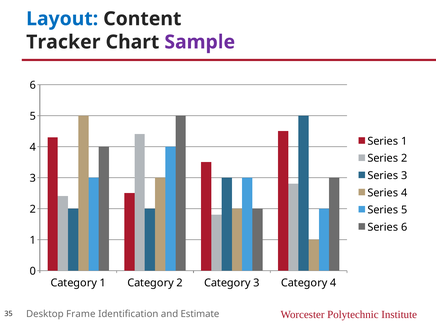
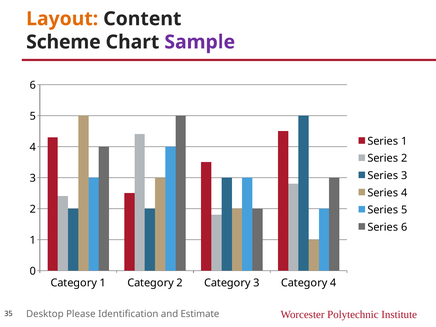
Layout colour: blue -> orange (62, 19)
Tracker: Tracker -> Scheme (63, 42)
Frame: Frame -> Please (81, 314)
